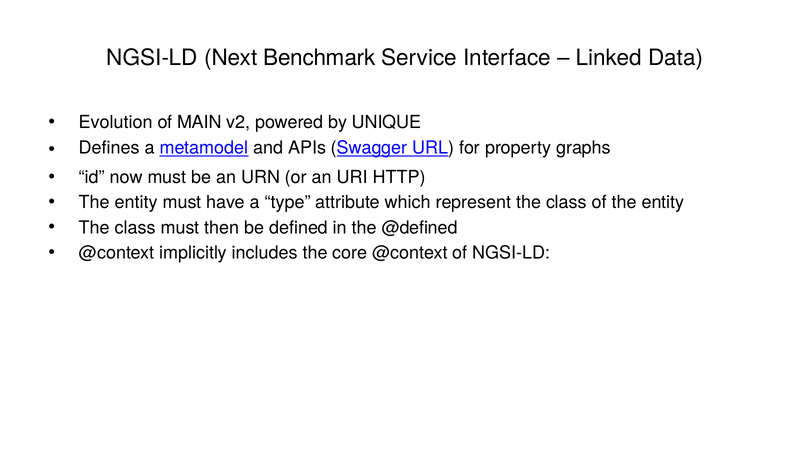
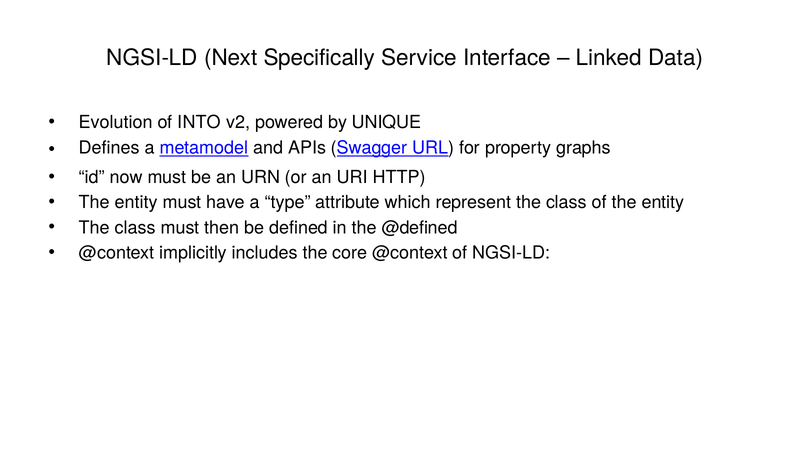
Benchmark: Benchmark -> Specifically (319, 58)
MAIN: MAIN -> INTO (199, 122)
